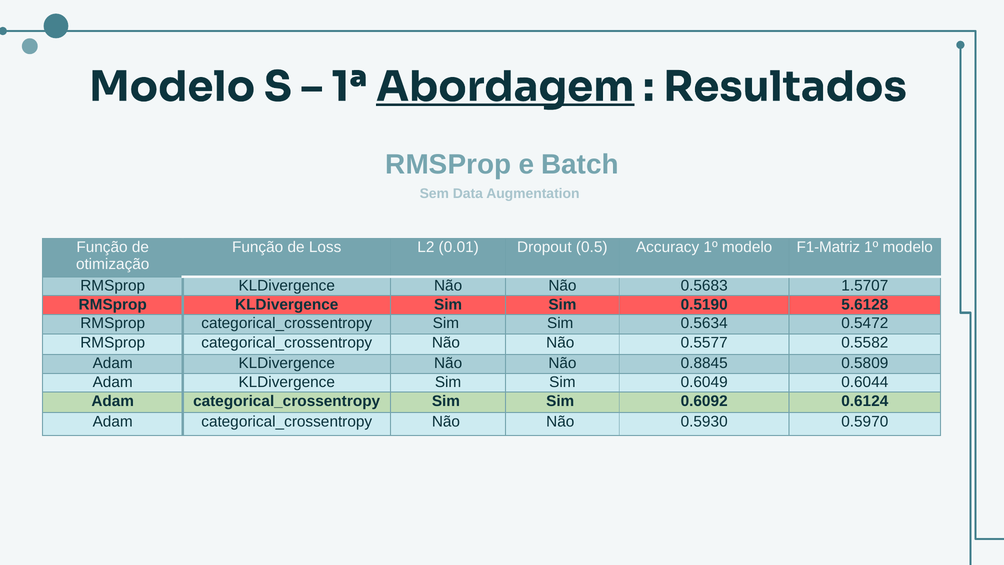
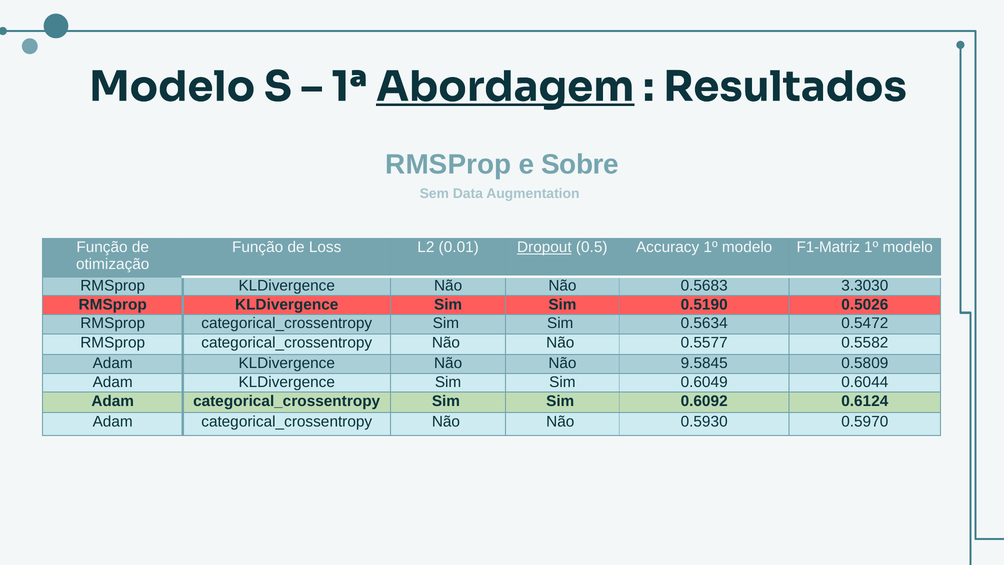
Batch: Batch -> Sobre (580, 165)
Dropout underline: none -> present (544, 247)
1.5707: 1.5707 -> 3.3030 (865, 286)
5.6128: 5.6128 -> 0.5026 (865, 304)
0.8845: 0.8845 -> 9.5845 (704, 363)
